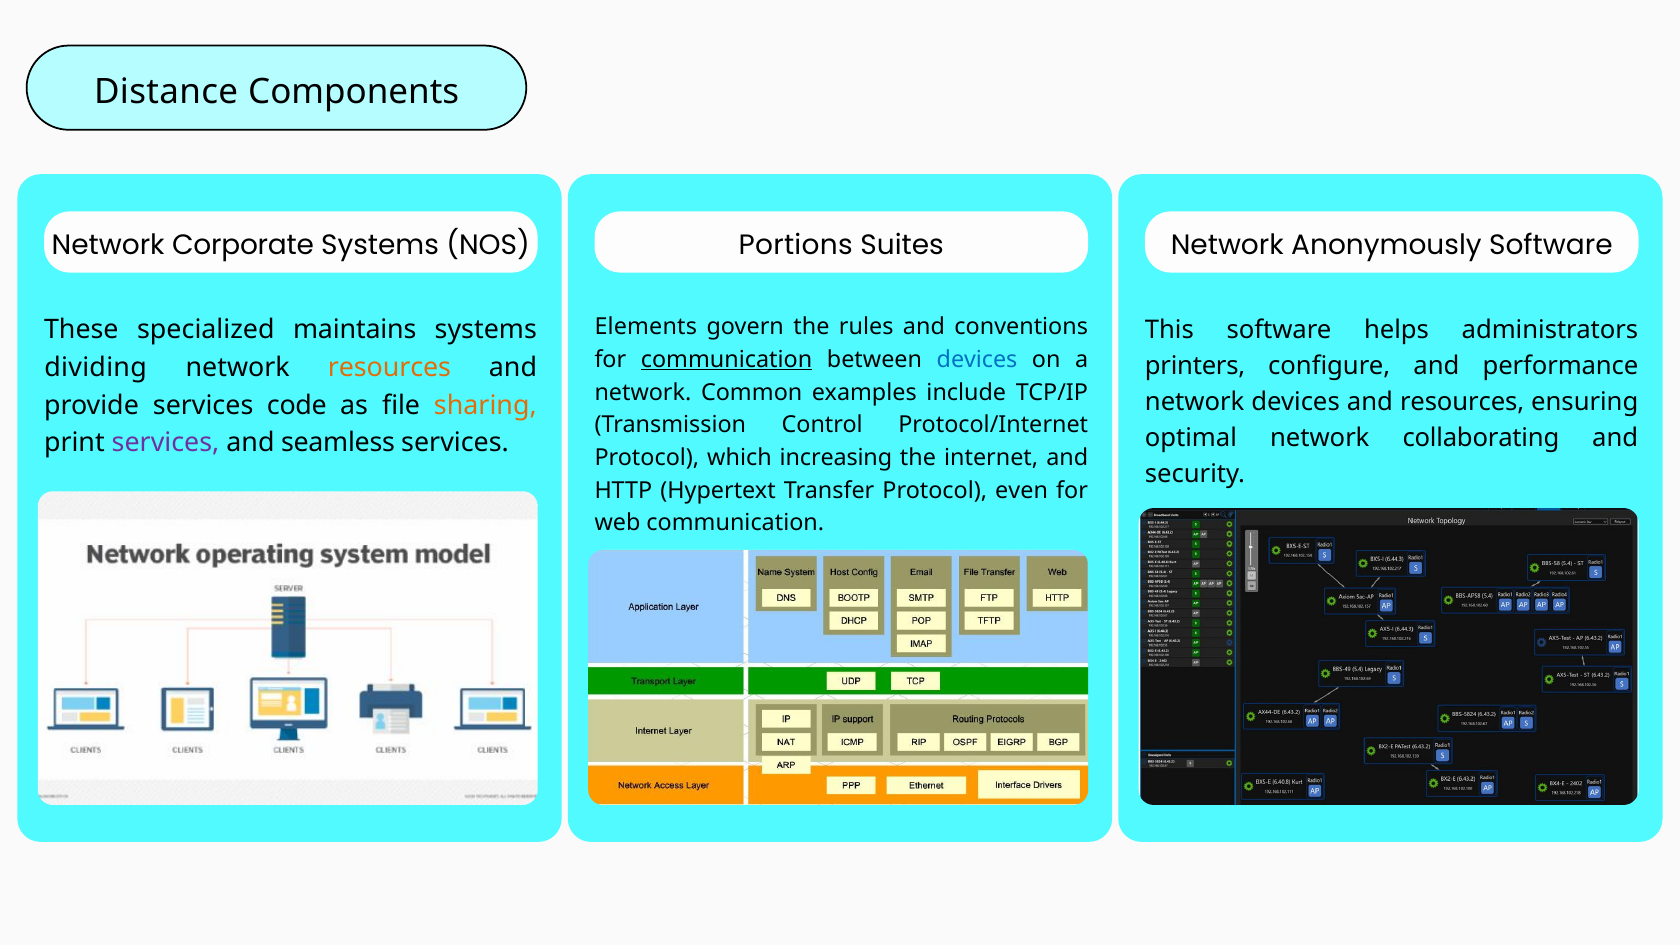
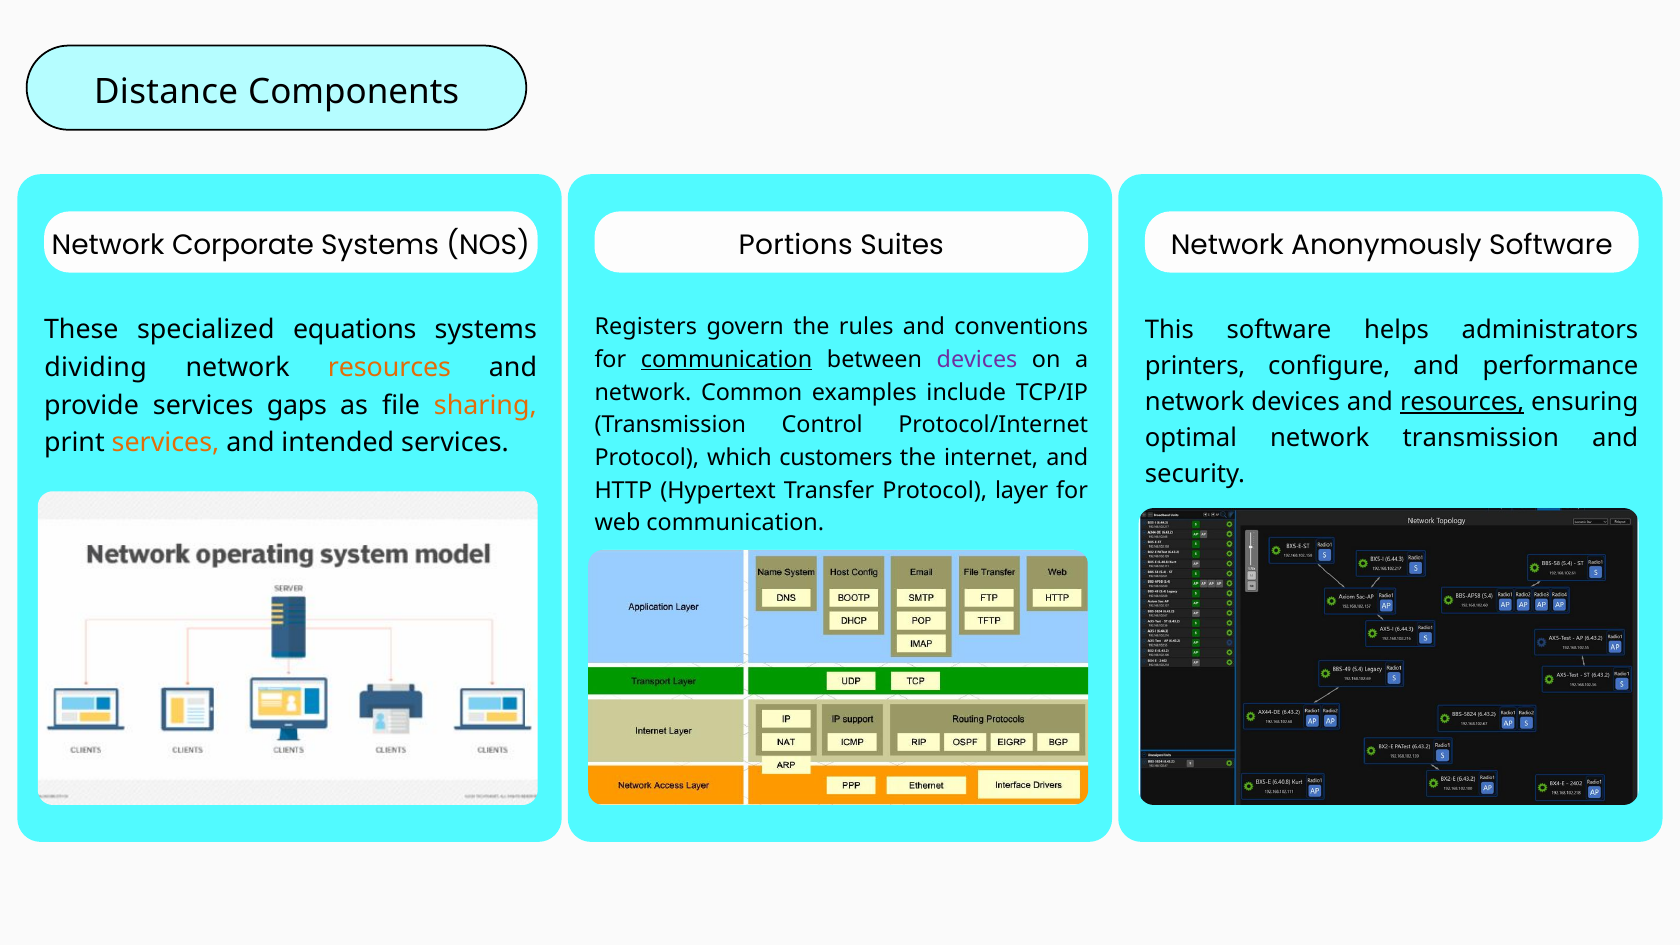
Elements: Elements -> Registers (646, 327)
maintains: maintains -> equations (355, 330)
devices colour: blue -> purple (977, 360)
resources underline: none -> present (1462, 402)
code: code -> gaps (297, 405)
network collaborating: collaborating -> transmission (1481, 438)
services colour: purple -> orange (166, 443)
seamless: seamless -> intended (338, 443)
increasing: increasing -> customers (836, 458)
even: even -> layer (1022, 490)
